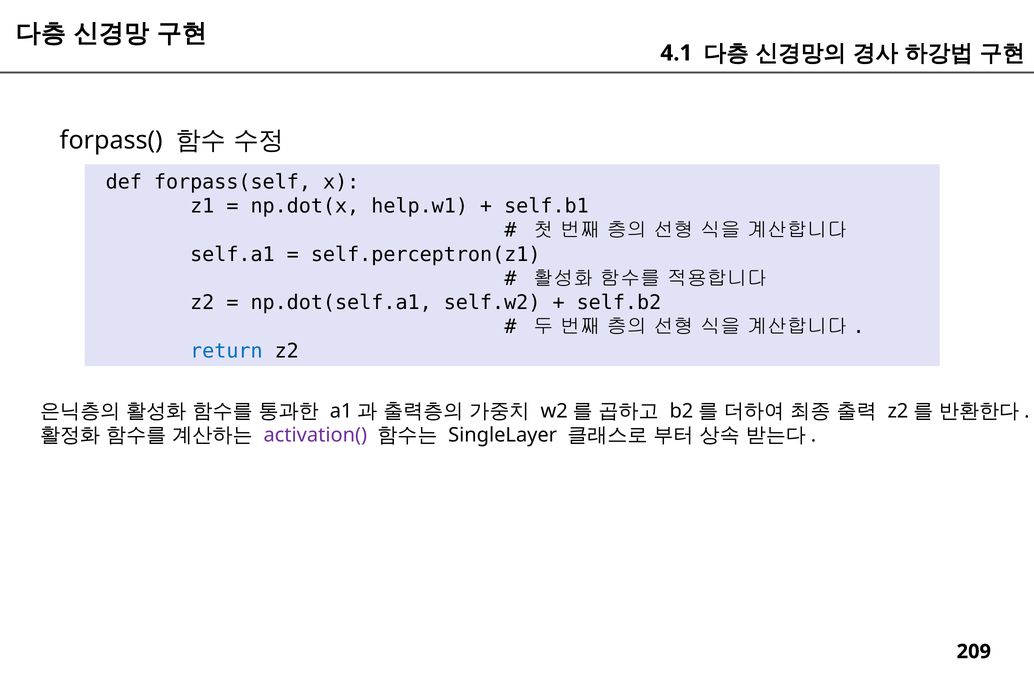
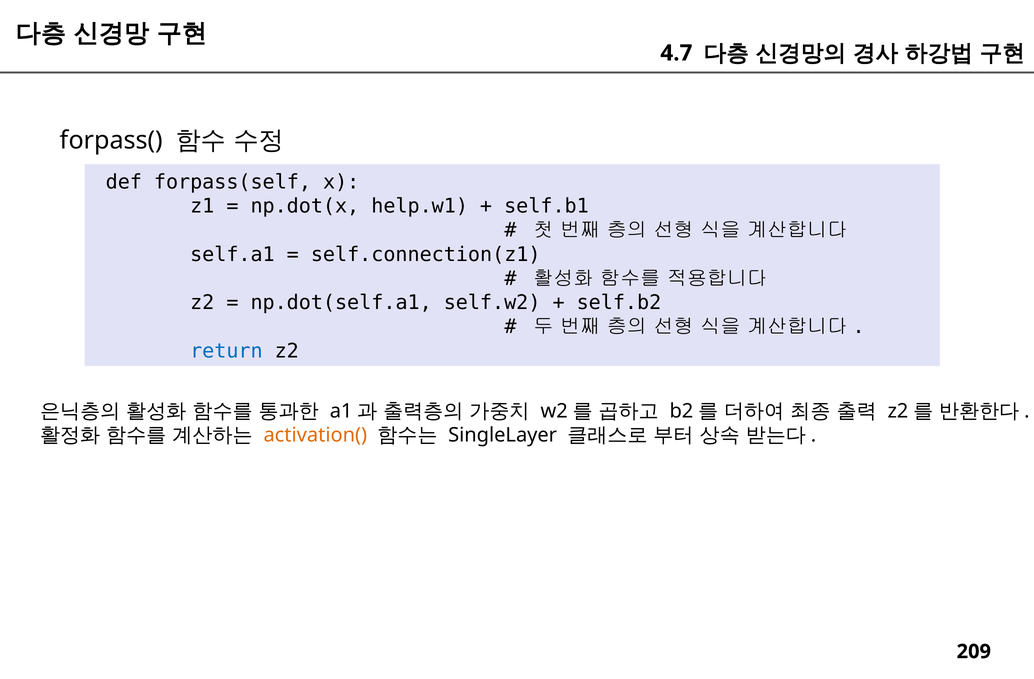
4.1: 4.1 -> 4.7 (676, 53)
self.perceptron(z1: self.perceptron(z1 -> self.connection(z1 (426, 255)
activation( colour: purple -> orange (315, 435)
